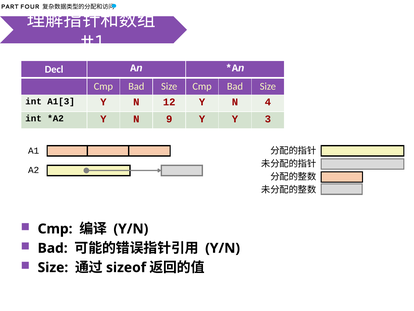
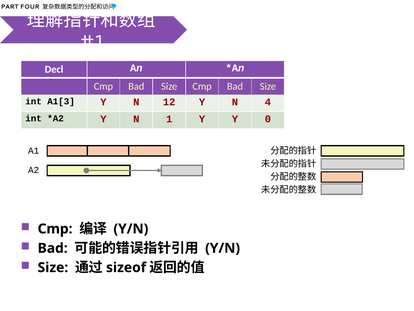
9: 9 -> 1 (169, 119)
3: 3 -> 0 (268, 119)
